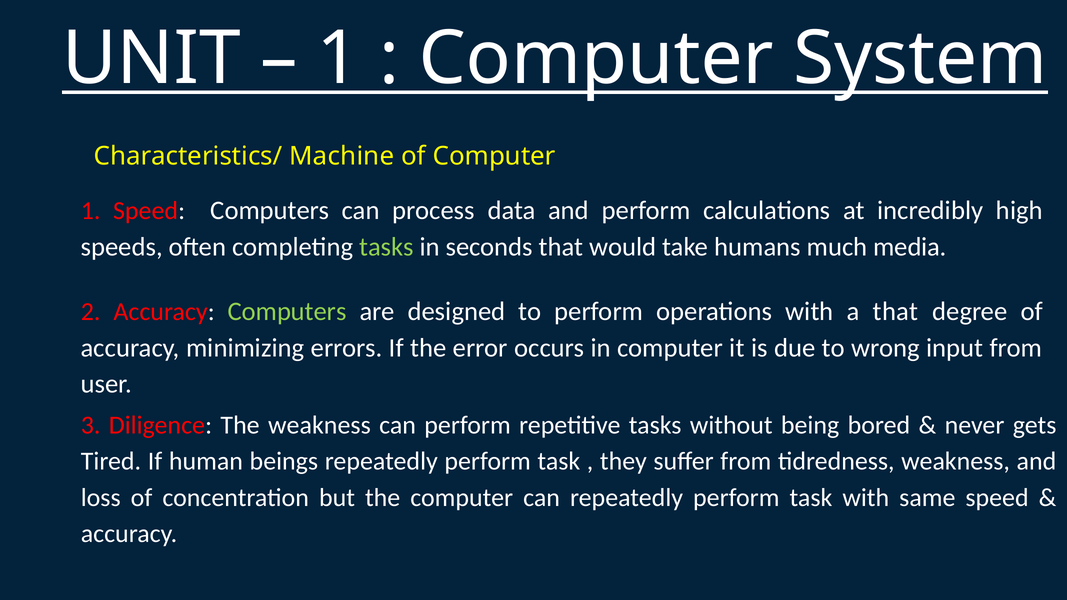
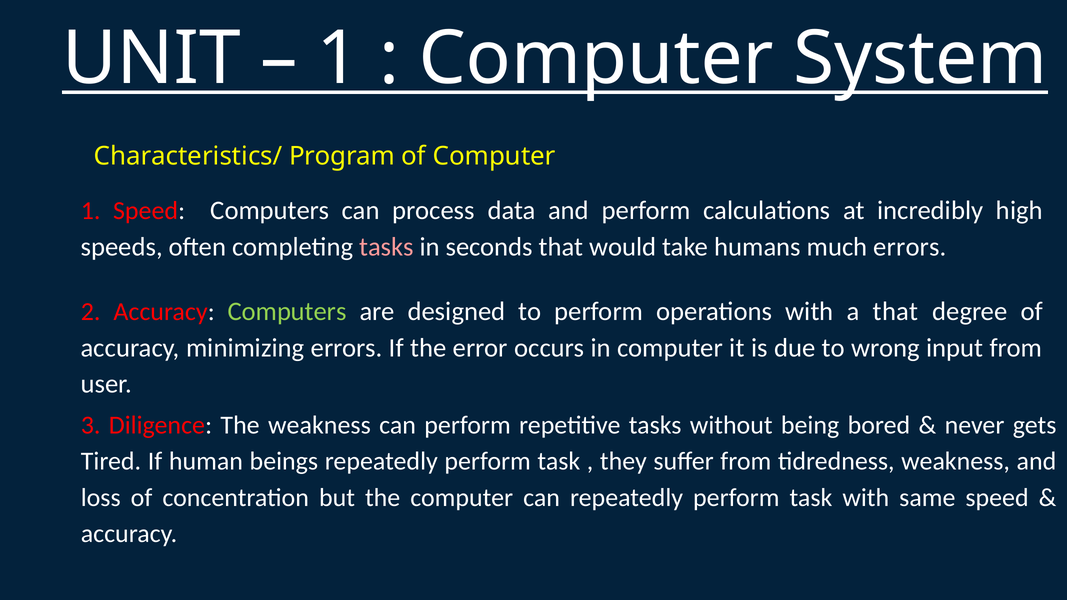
Machine: Machine -> Program (342, 156)
tasks colour: light green -> pink (386, 247)
much media: media -> errors (910, 247)
